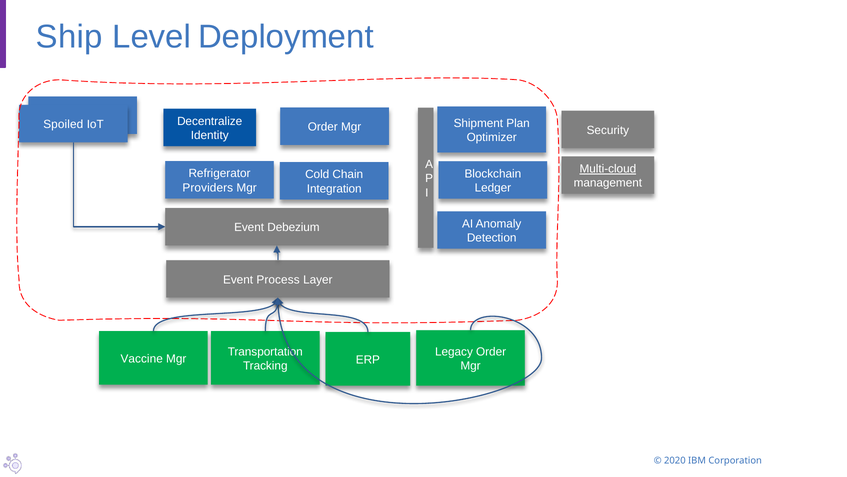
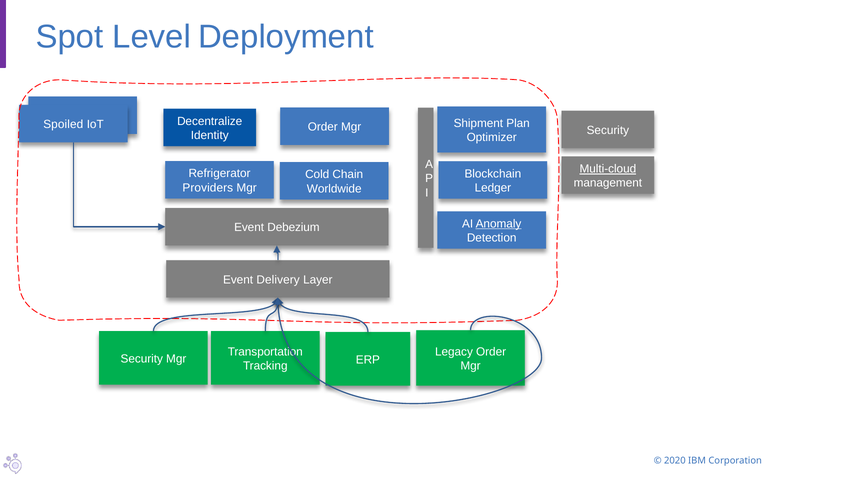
Ship: Ship -> Spot (69, 37)
Integration: Integration -> Worldwide (334, 188)
Anomaly underline: none -> present (499, 224)
Process: Process -> Delivery (278, 279)
Vaccine: Vaccine -> Security (142, 358)
